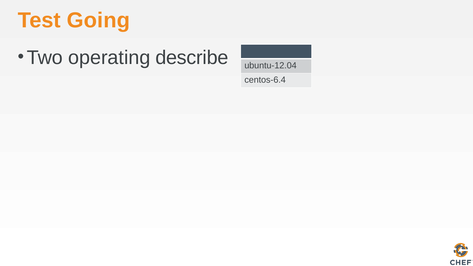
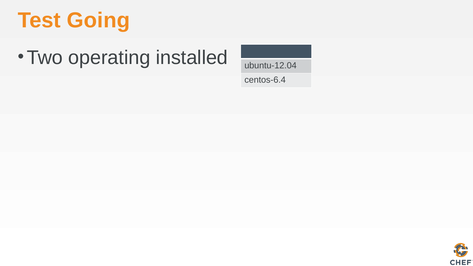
describe: describe -> installed (192, 58)
